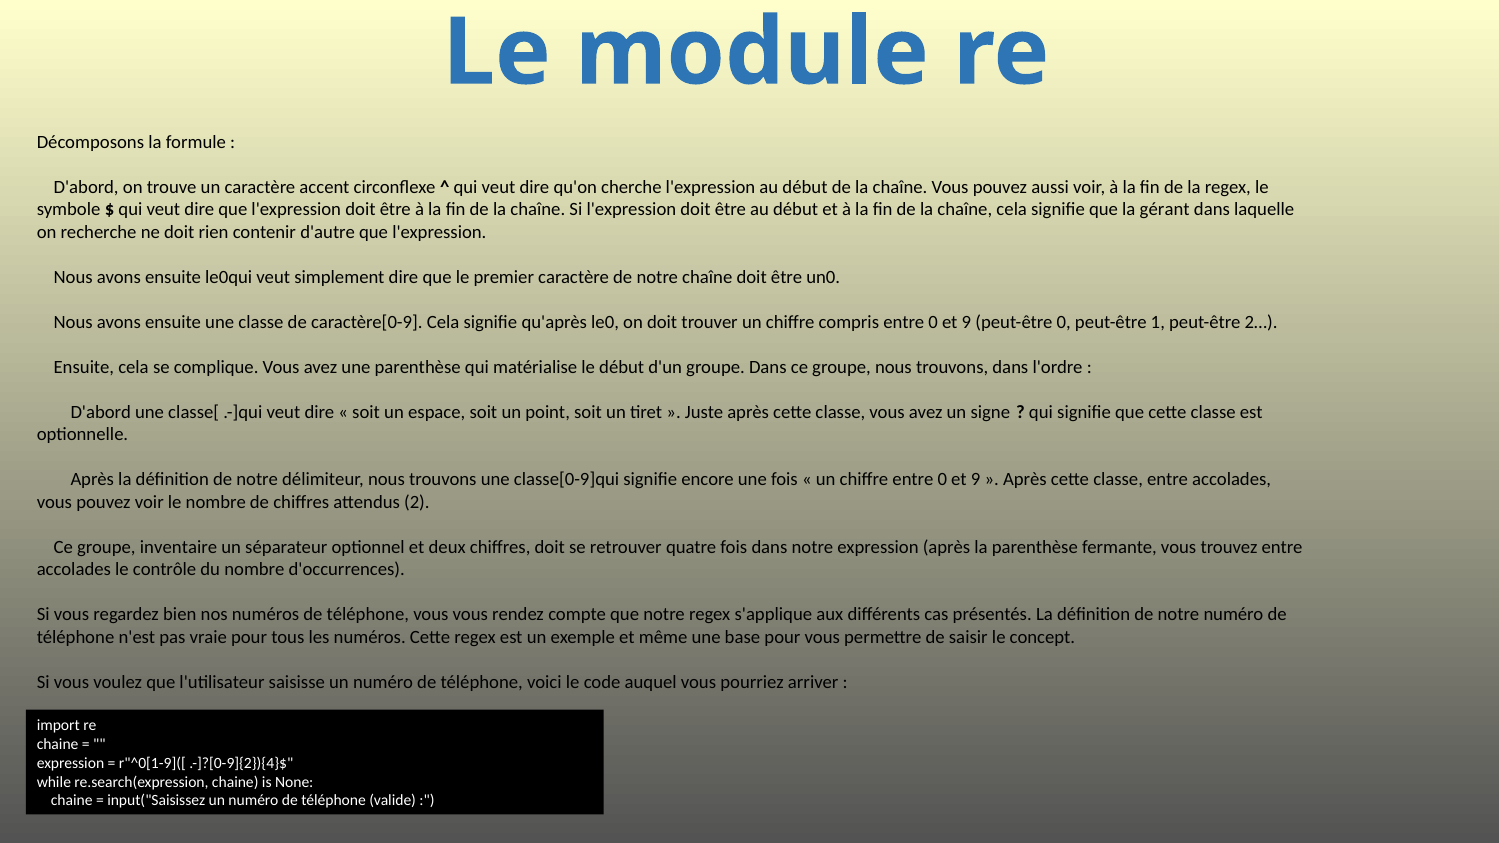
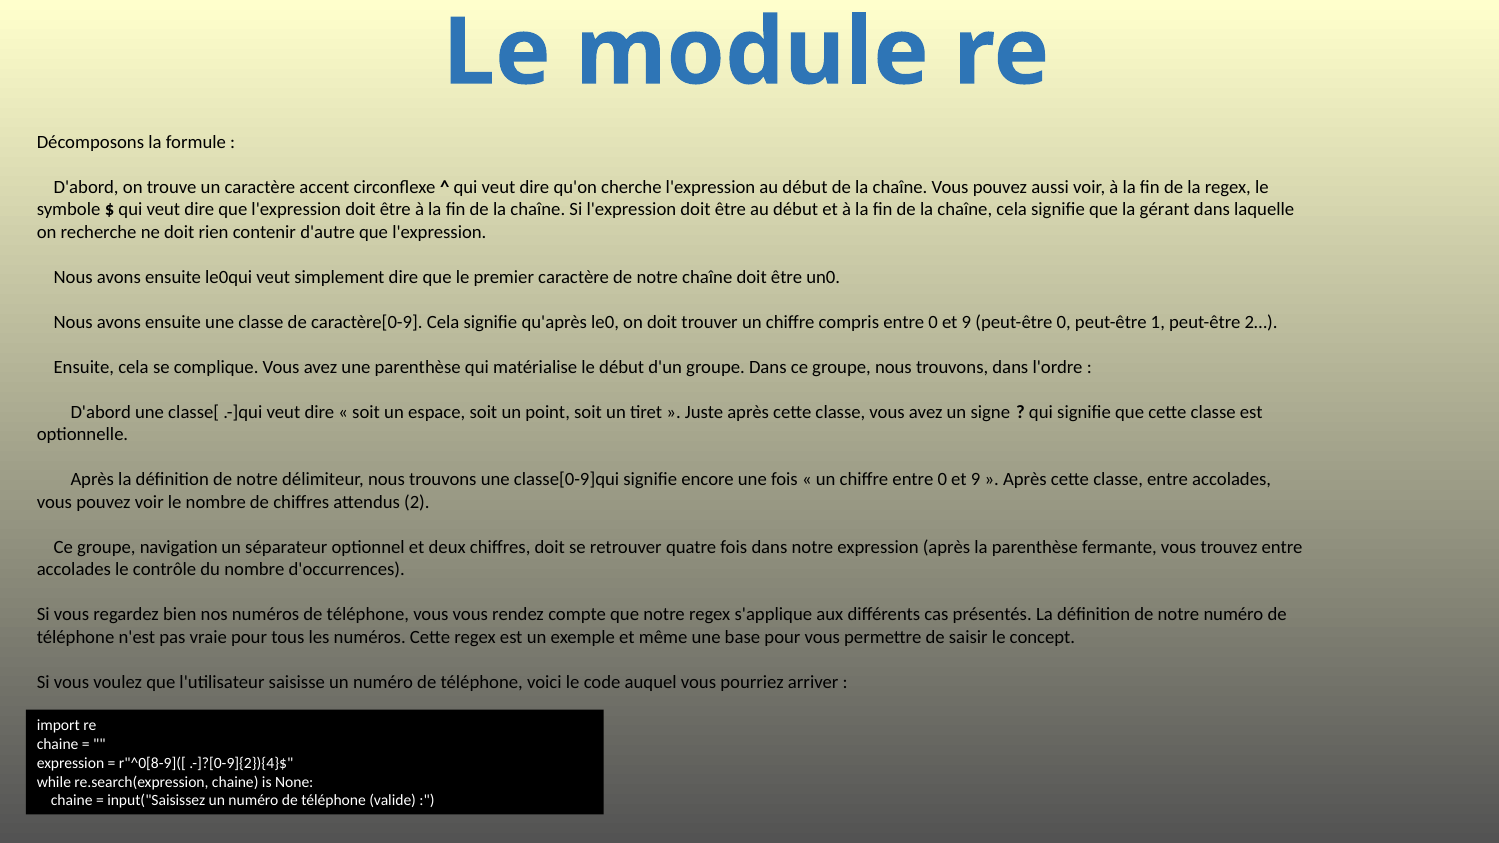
inventaire: inventaire -> navigation (179, 547)
r"^0[1-9]([: r"^0[1-9]([ -> r"^0[8-9]([ (152, 763)
